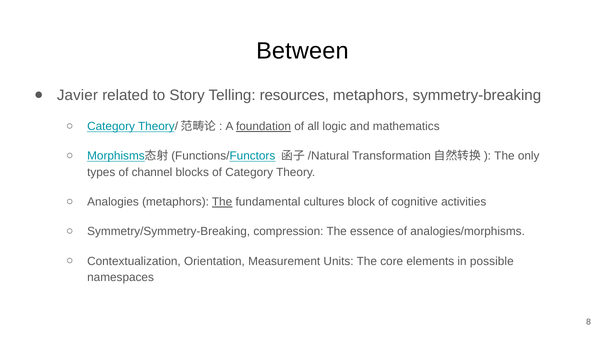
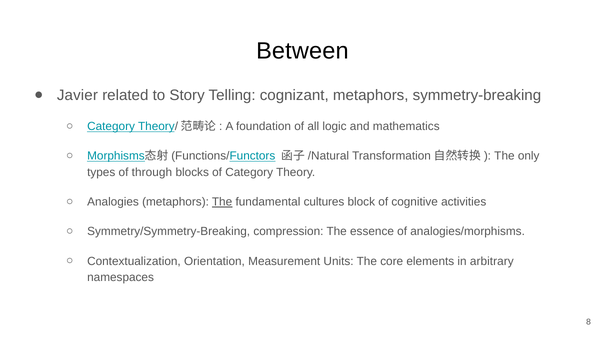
resources: resources -> cognizant (294, 95)
foundation underline: present -> none (264, 127)
channel: channel -> through (152, 172)
possible: possible -> arbitrary (492, 261)
